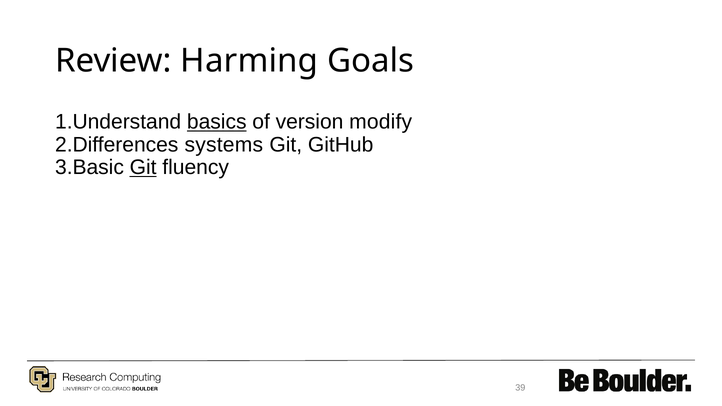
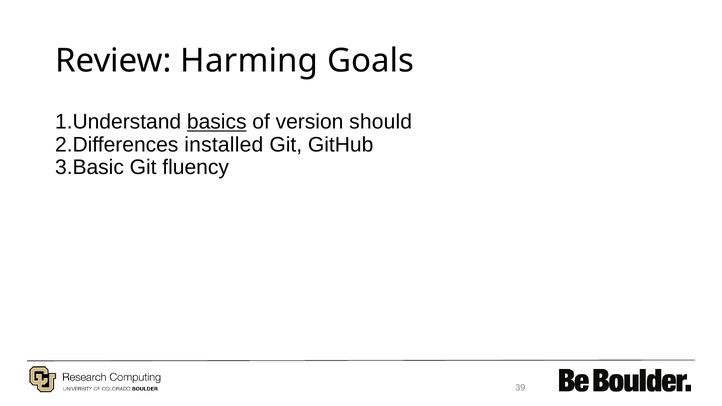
modify: modify -> should (381, 122)
systems: systems -> installed (224, 145)
Git underline: present -> none (143, 167)
